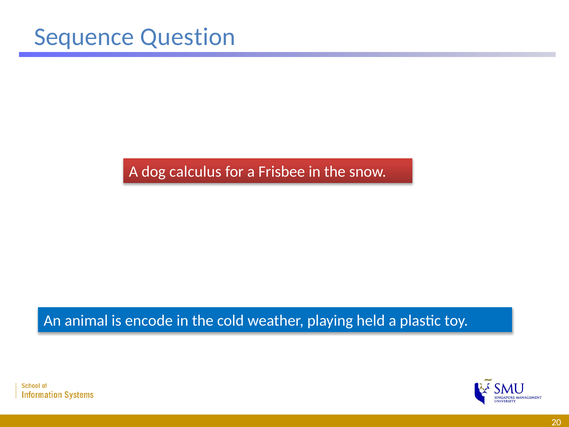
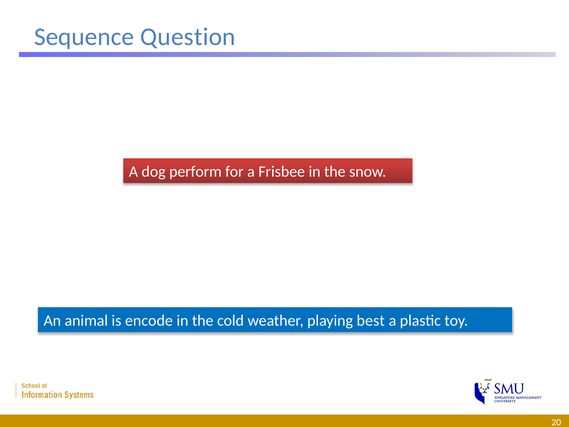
calculus: calculus -> perform (195, 172)
held: held -> best (371, 320)
